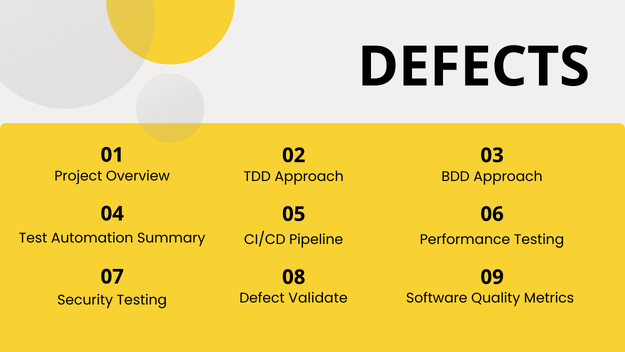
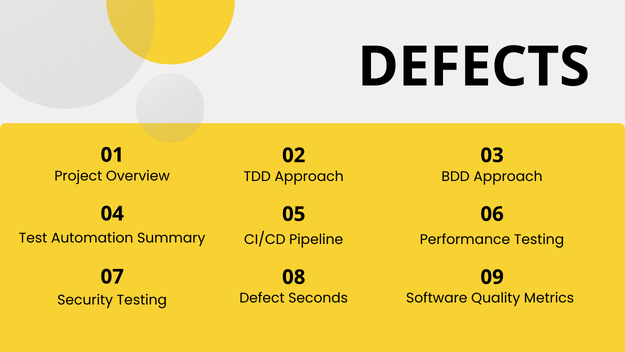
Validate: Validate -> Seconds (318, 298)
